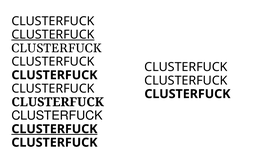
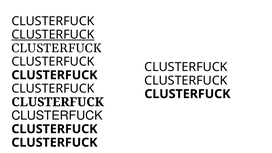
CLUSTERFUCK underline: present -> none (54, 129)
